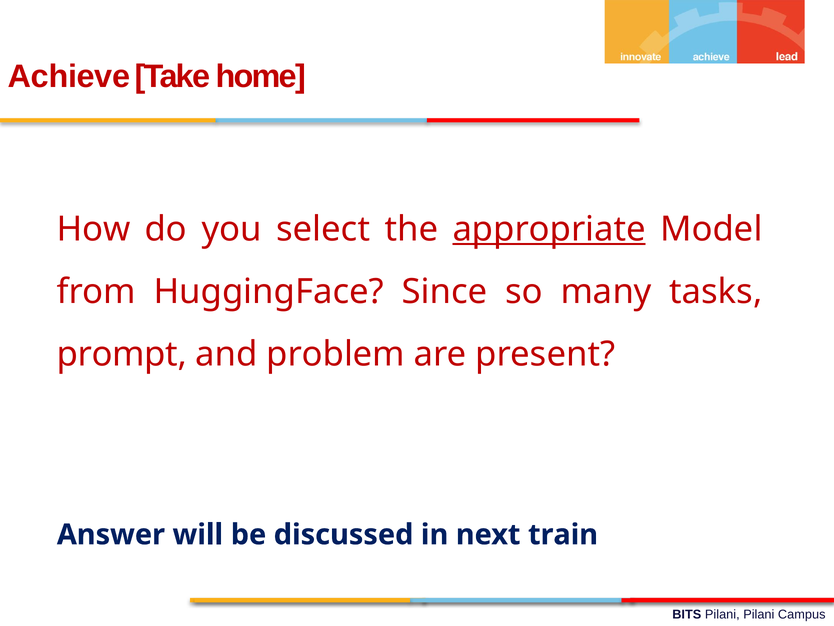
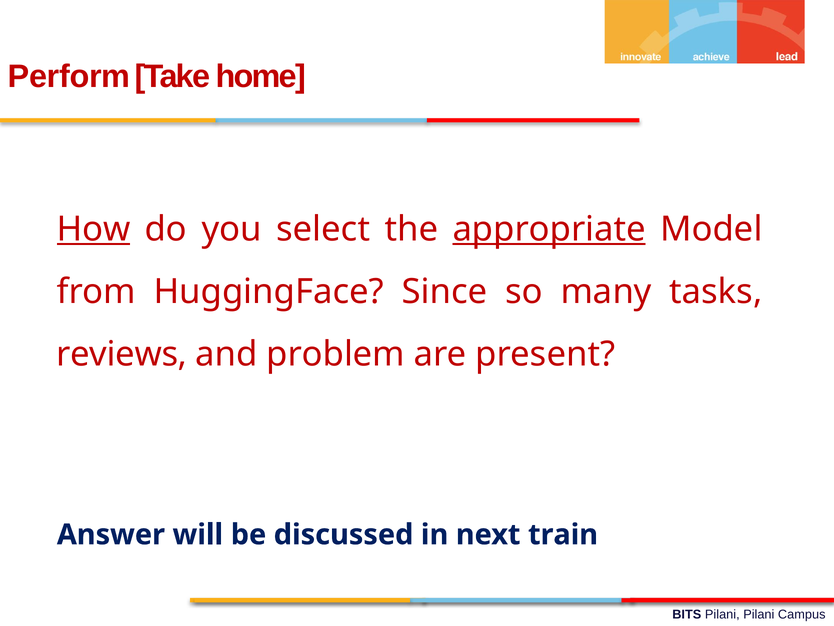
Achieve: Achieve -> Perform (69, 77)
How underline: none -> present (94, 229)
prompt: prompt -> reviews (122, 354)
